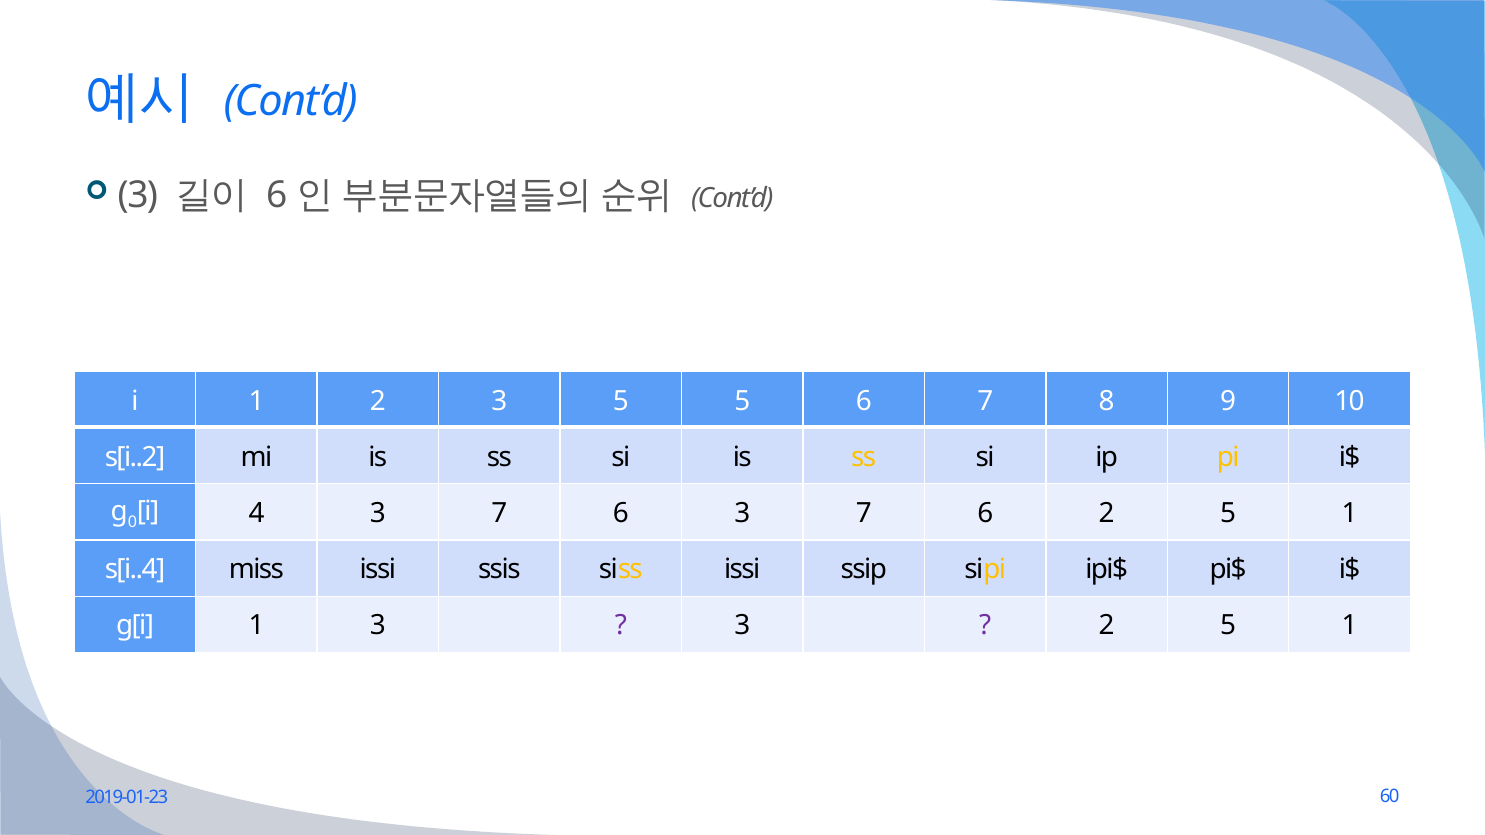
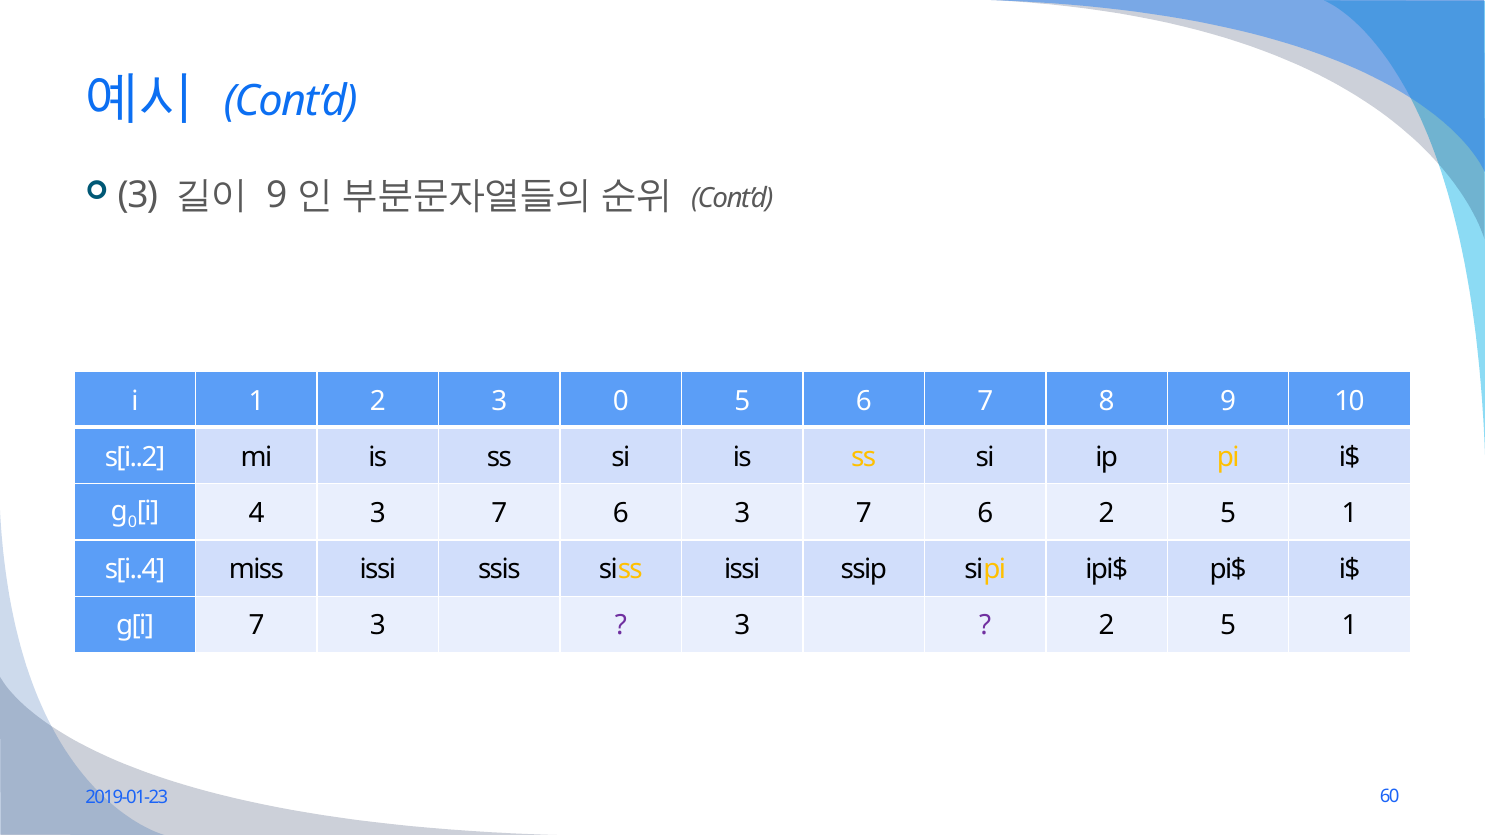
6: 6 -> 9 (277, 196)
3 5: 5 -> 0 (621, 401)
g[i 1: 1 -> 7 (256, 626)
